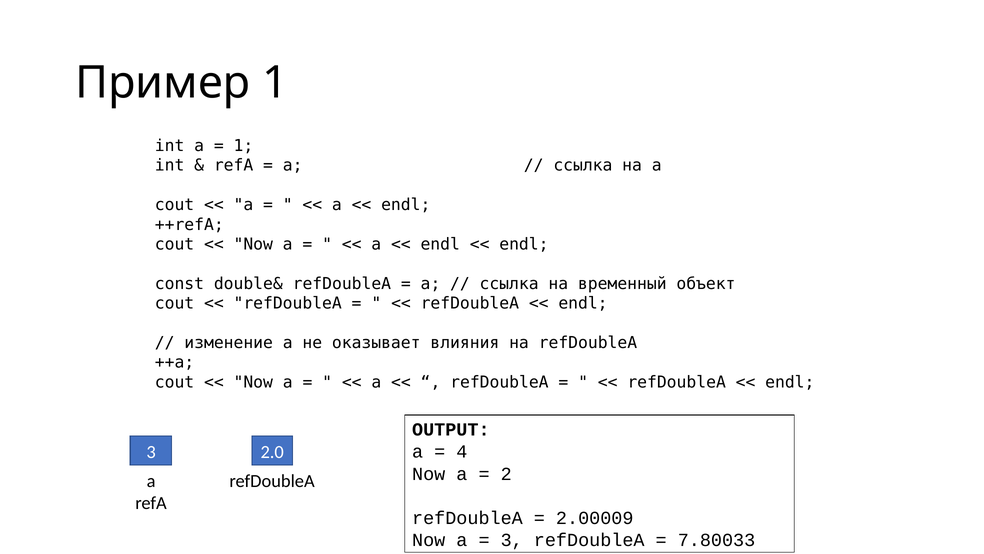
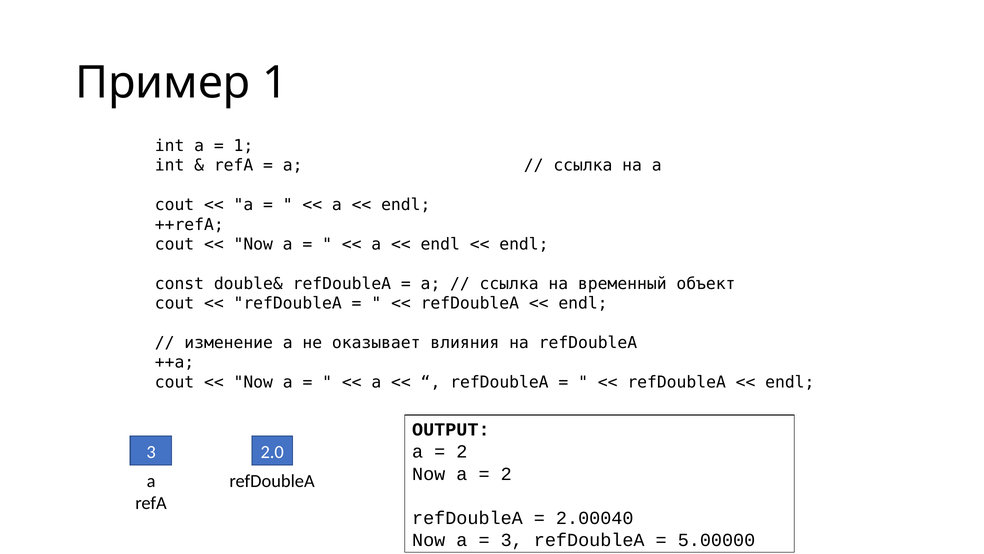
4: 4 -> 2 (462, 451)
2.00009: 2.00009 -> 2.00040 (595, 518)
7.80033: 7.80033 -> 5.00000 (717, 540)
